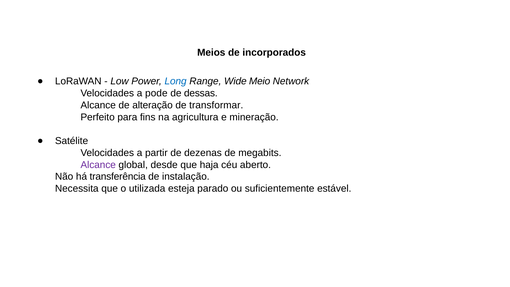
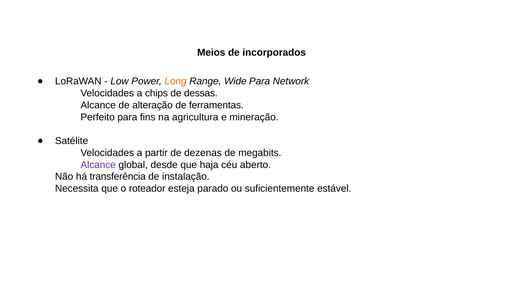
Long colour: blue -> orange (176, 81)
Wide Meio: Meio -> Para (260, 81)
pode: pode -> chips (156, 93)
transformar: transformar -> ferramentas (216, 105)
utilizada: utilizada -> roteador (147, 189)
